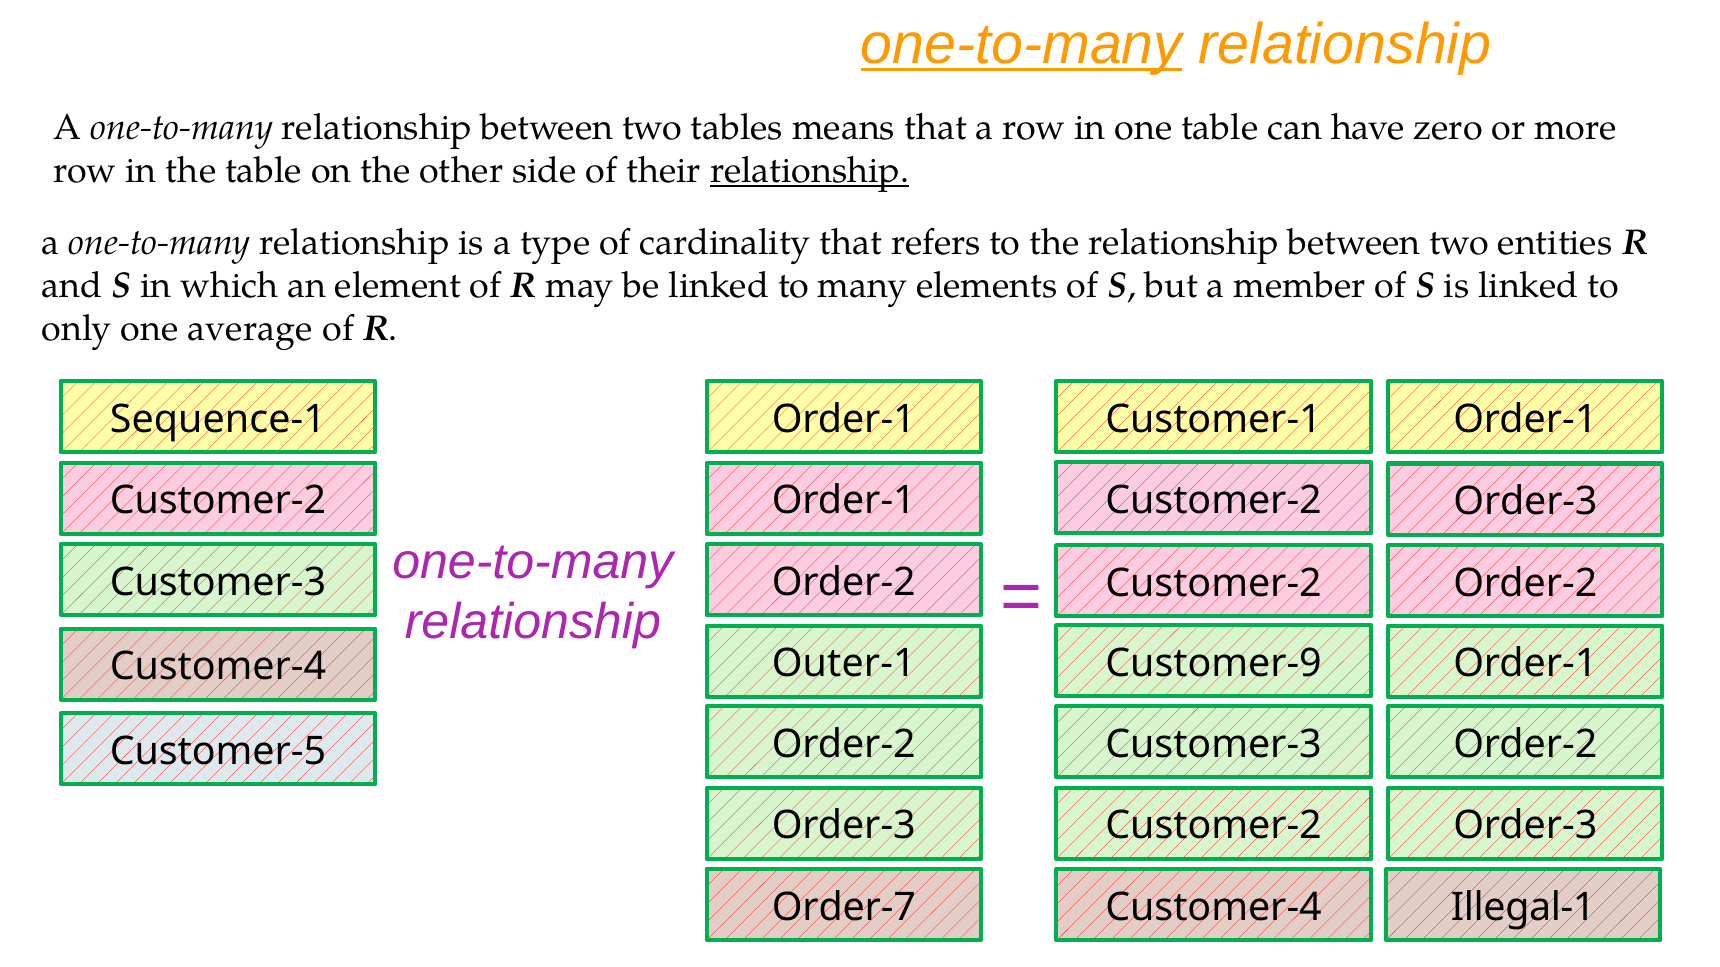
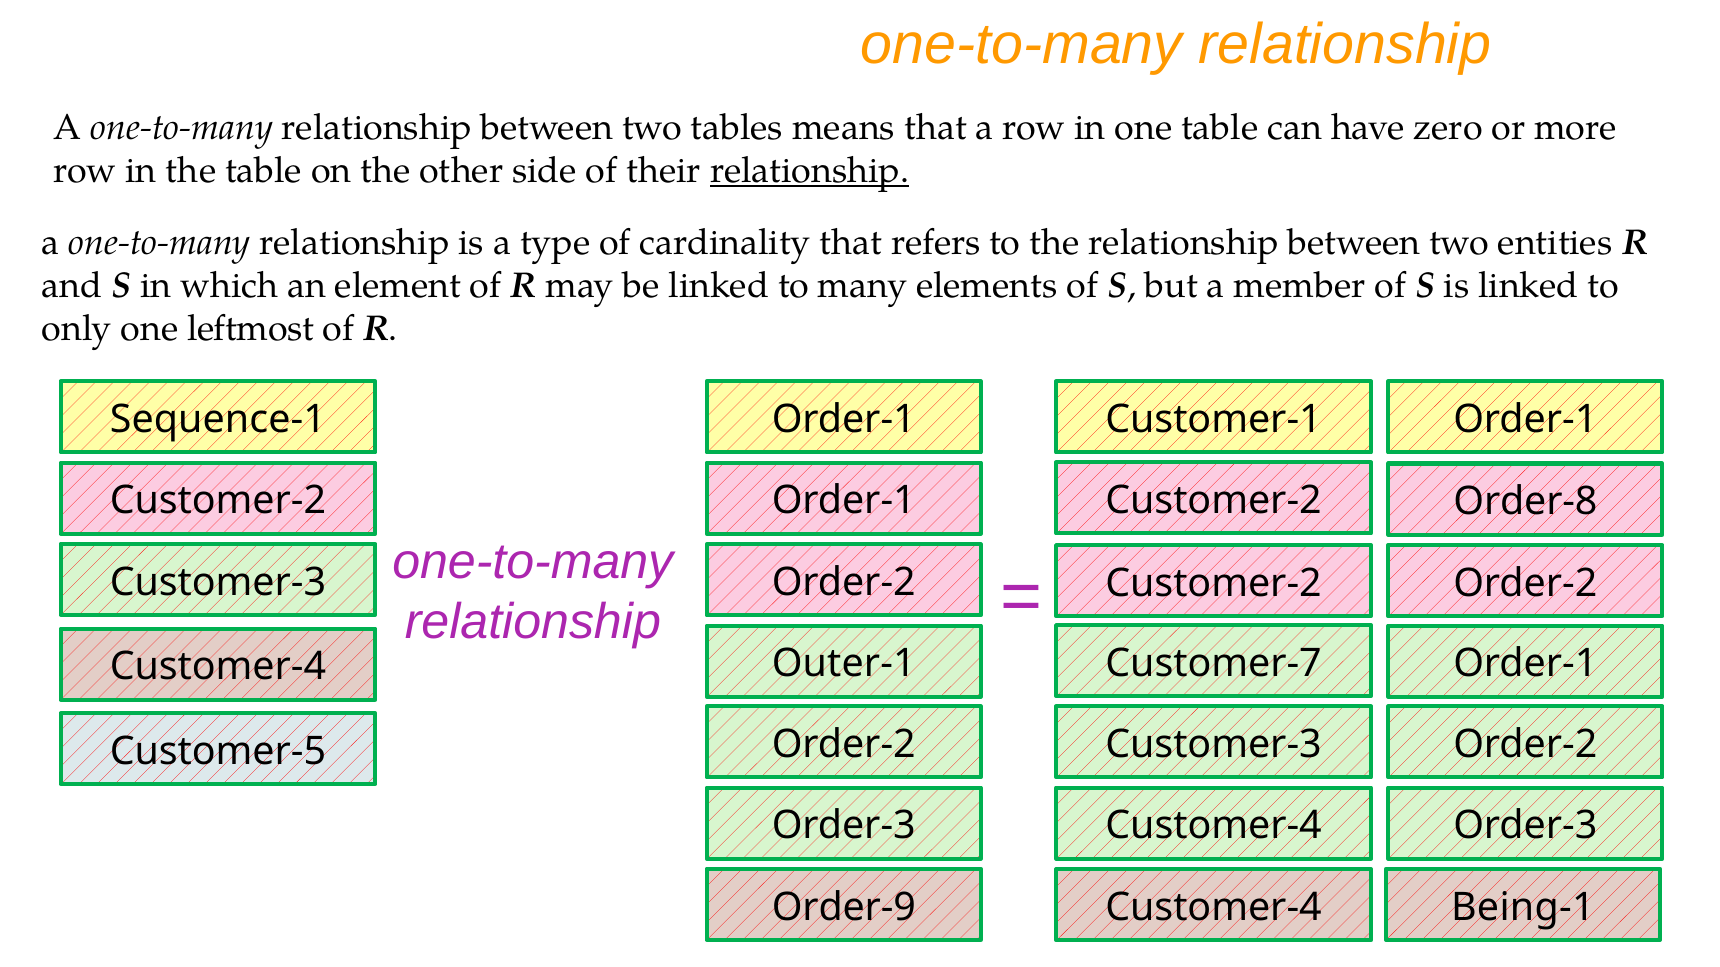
one-to-many underline: present -> none (1022, 45)
average: average -> leftmost (251, 329)
Customer-2 Order-3: Order-3 -> Order-8 (1525, 502)
Customer-9: Customer-9 -> Customer-7 (1214, 664)
Customer-2: Customer-2 -> Customer-4 (1214, 826)
Order-7: Order-7 -> Order-9 (844, 908)
Illegal-1: Illegal-1 -> Being-1 (1523, 908)
